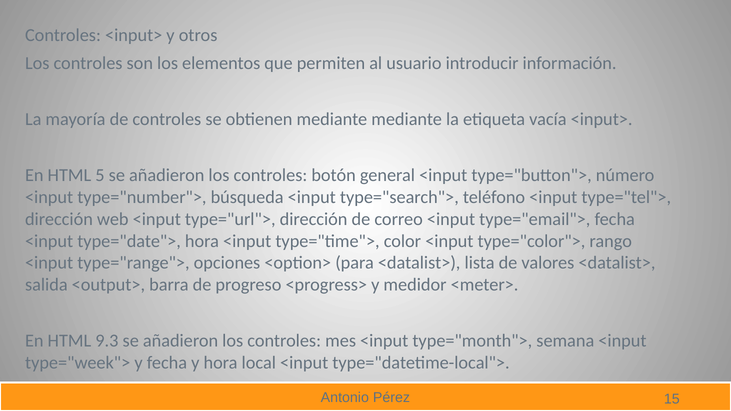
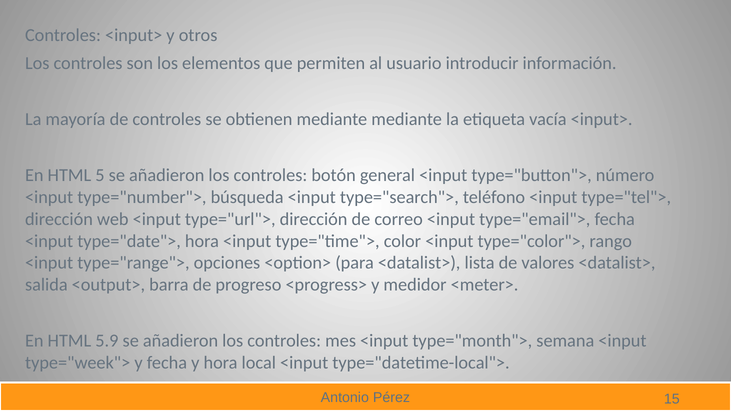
9.3: 9.3 -> 5.9 (107, 341)
